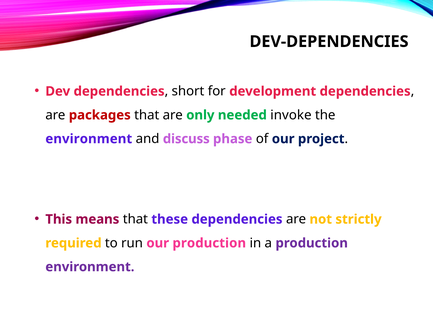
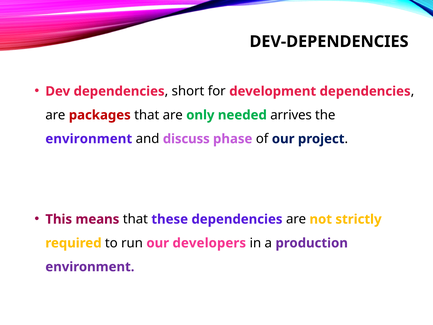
invoke: invoke -> arrives (291, 115)
our production: production -> developers (209, 243)
